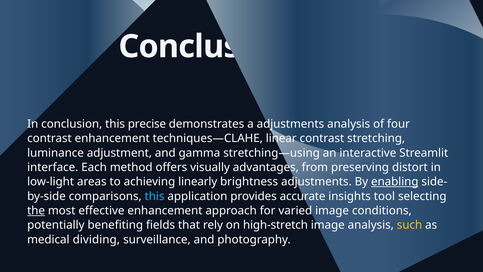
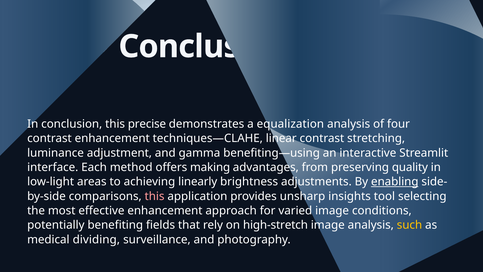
a adjustments: adjustments -> equalization (290, 124)
stretching—using: stretching—using -> benefiting—using (272, 153)
visually: visually -> making (210, 167)
distort: distort -> quality (410, 167)
this colour: light blue -> pink (155, 196)
accurate: accurate -> unsharp (302, 196)
the underline: present -> none (36, 210)
